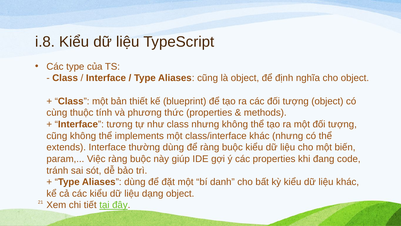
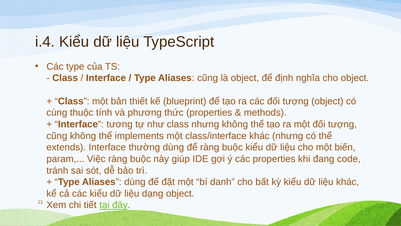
i.8: i.8 -> i.4 (45, 42)
